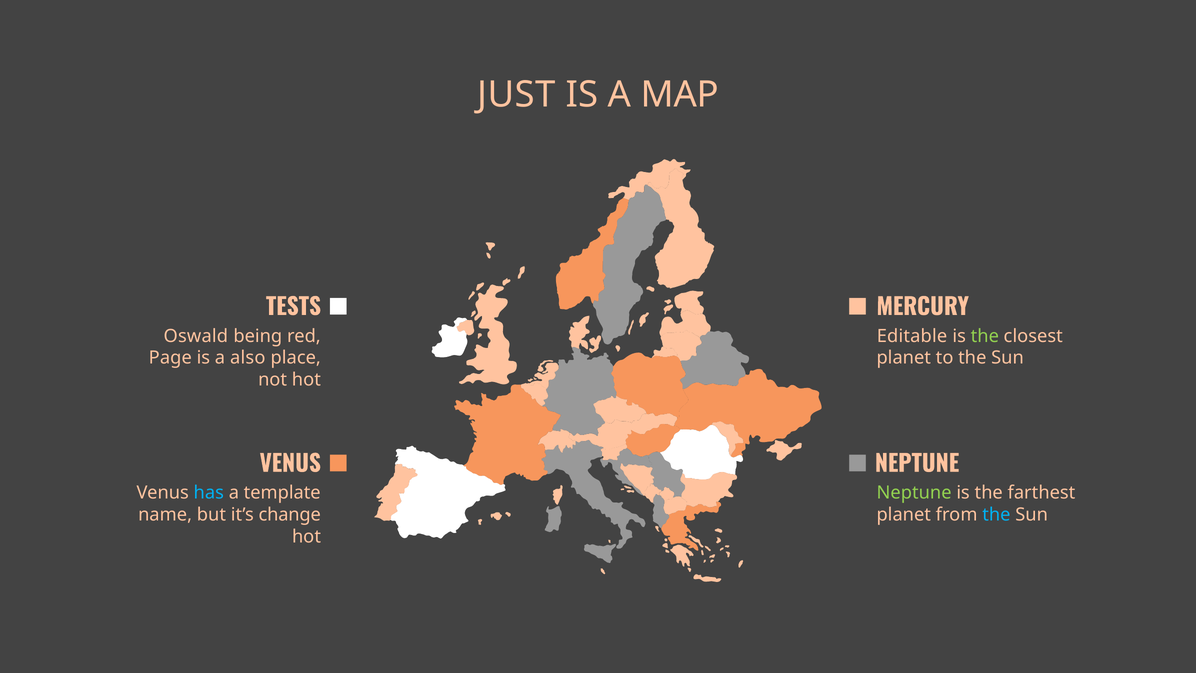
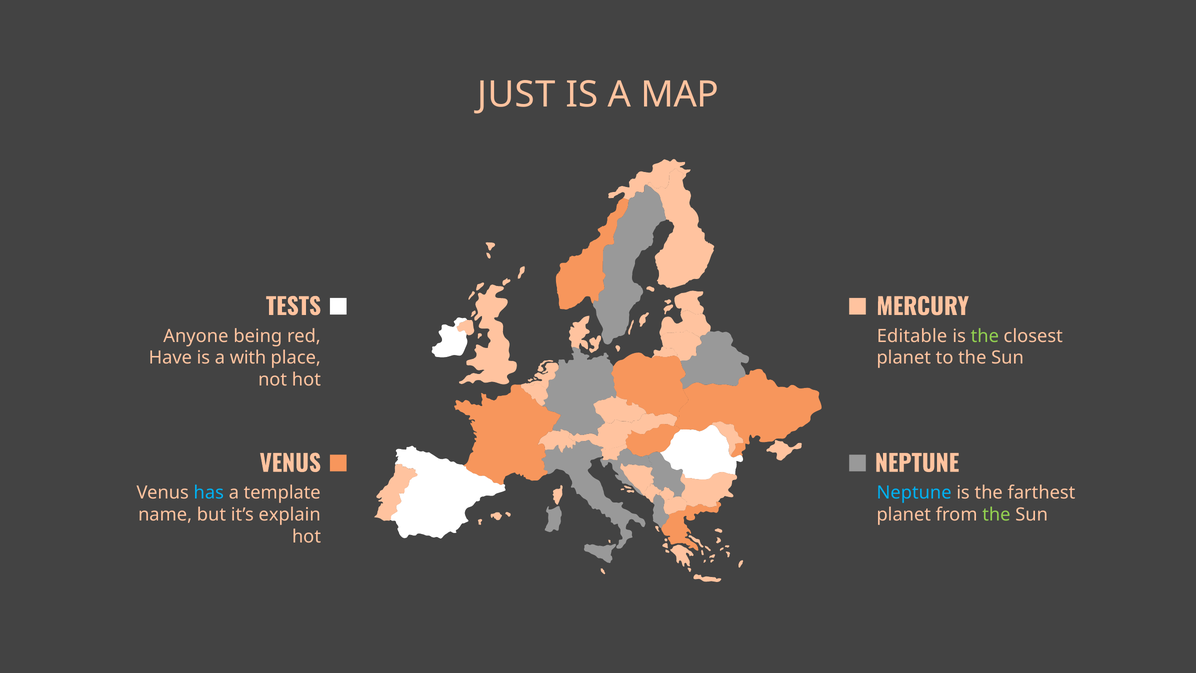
Oswald: Oswald -> Anyone (196, 336)
Page: Page -> Have (170, 358)
also: also -> with (248, 358)
Neptune colour: light green -> light blue (914, 493)
change: change -> explain (290, 515)
the colour: light blue -> light green (996, 515)
